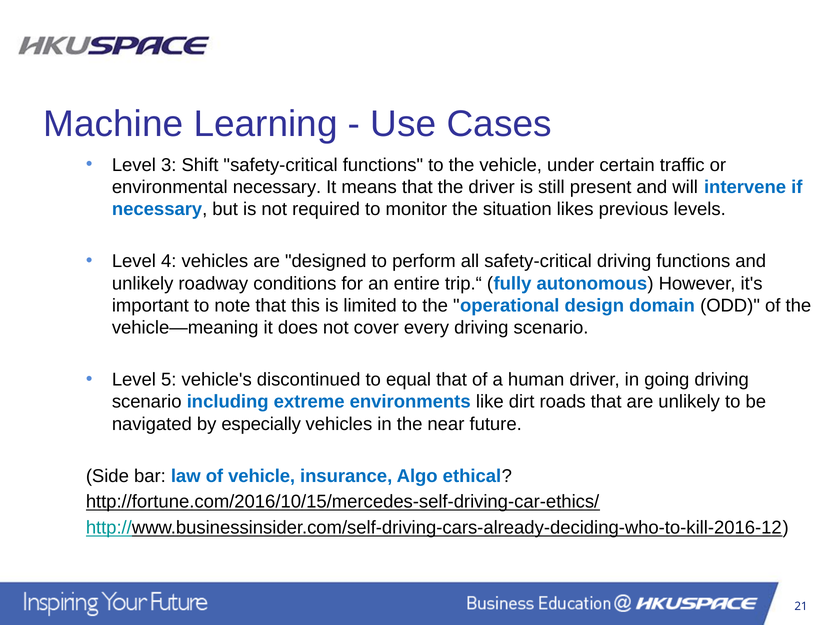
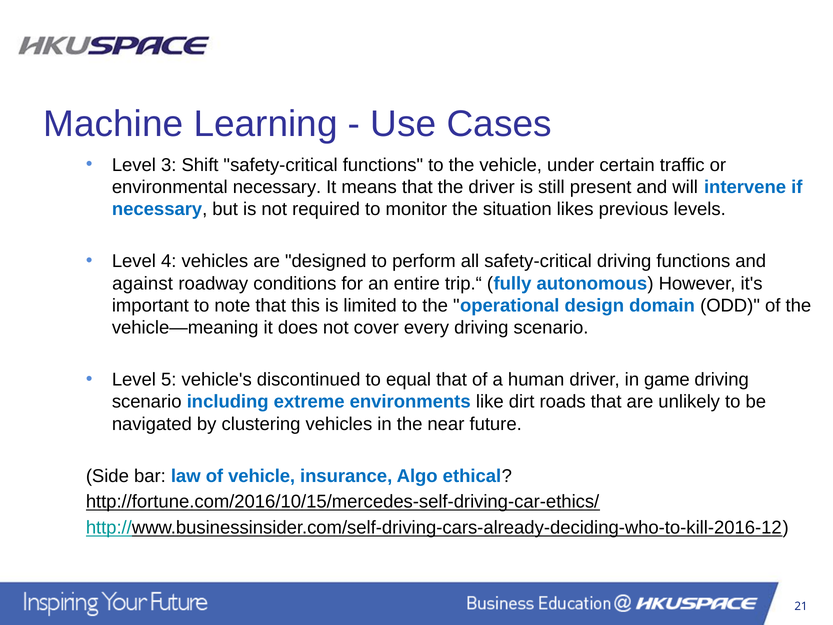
unlikely: unlikely -> against (143, 283)
going: going -> game (667, 380)
especially: especially -> clustering (261, 424)
